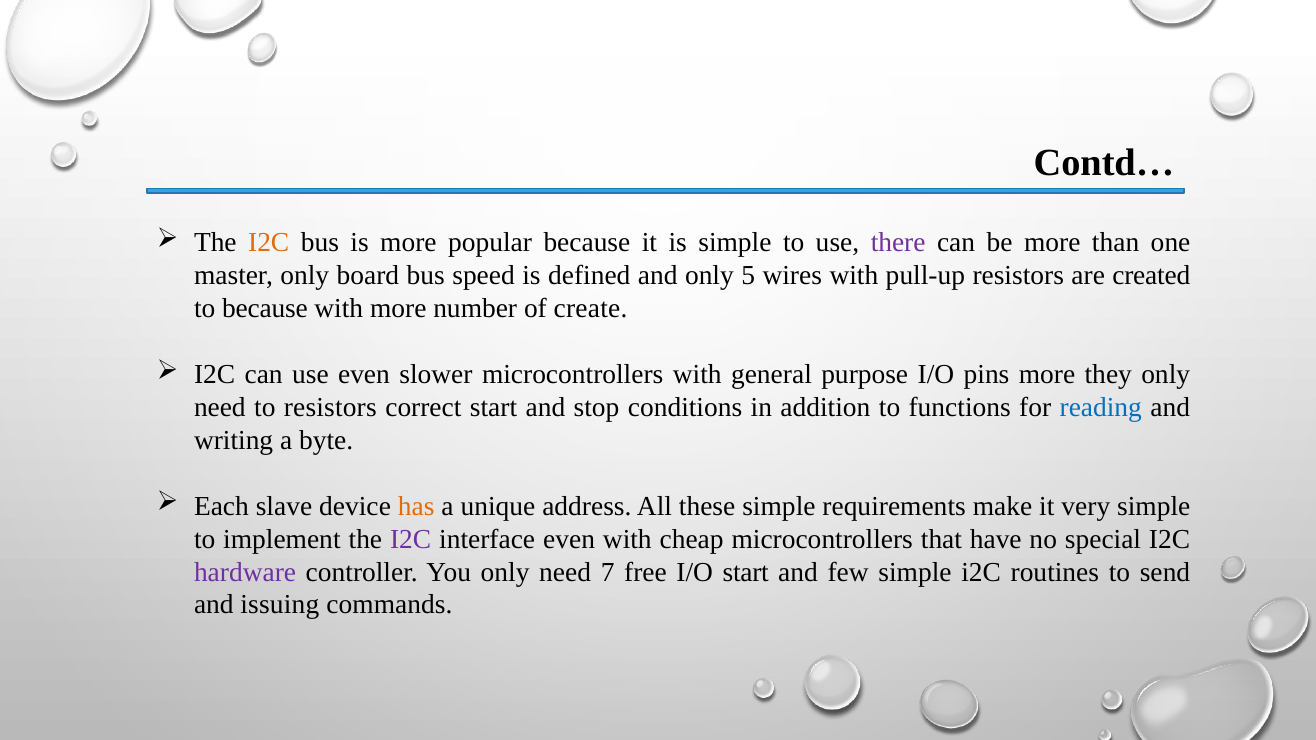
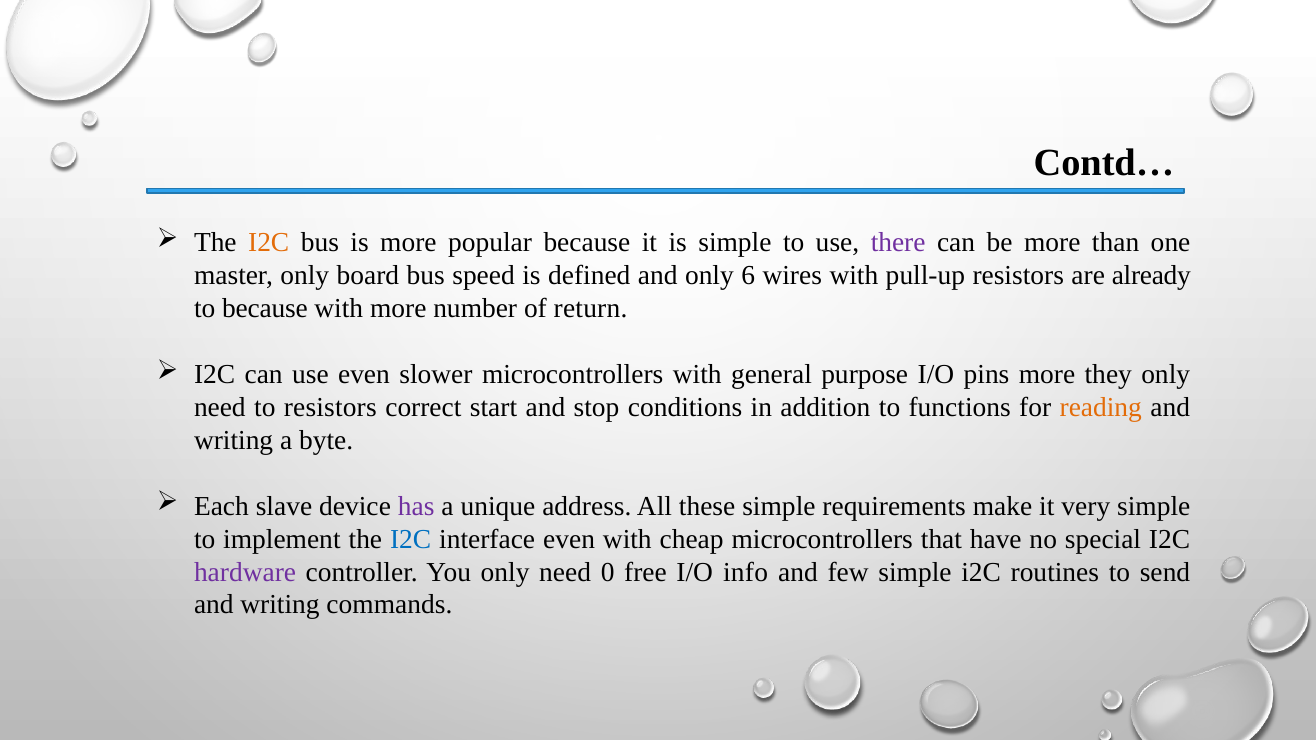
5: 5 -> 6 (748, 276)
created: created -> already (1151, 276)
create: create -> return (591, 309)
reading colour: blue -> orange (1101, 408)
has colour: orange -> purple (416, 506)
I2C colour: purple -> blue (411, 539)
7: 7 -> 0 (608, 572)
I/O start: start -> info (746, 572)
issuing: issuing -> writing (280, 605)
